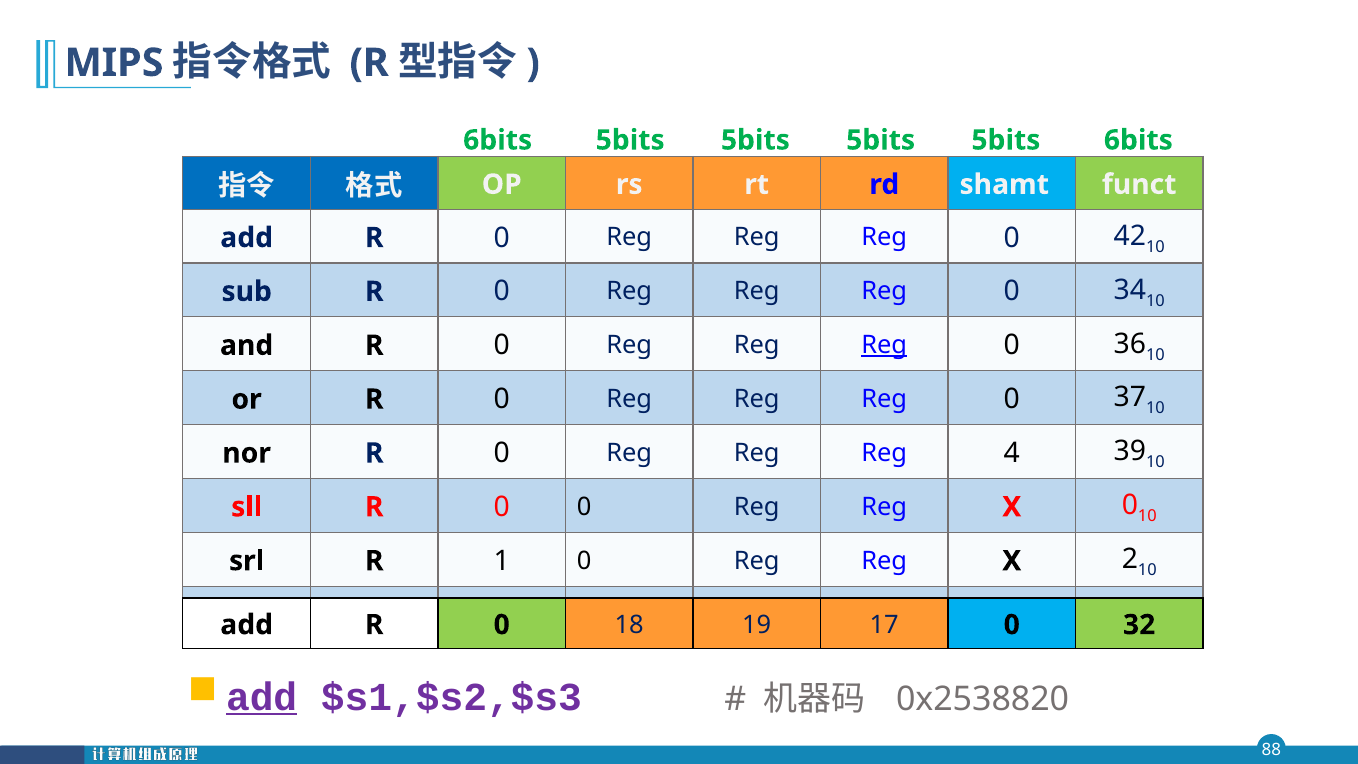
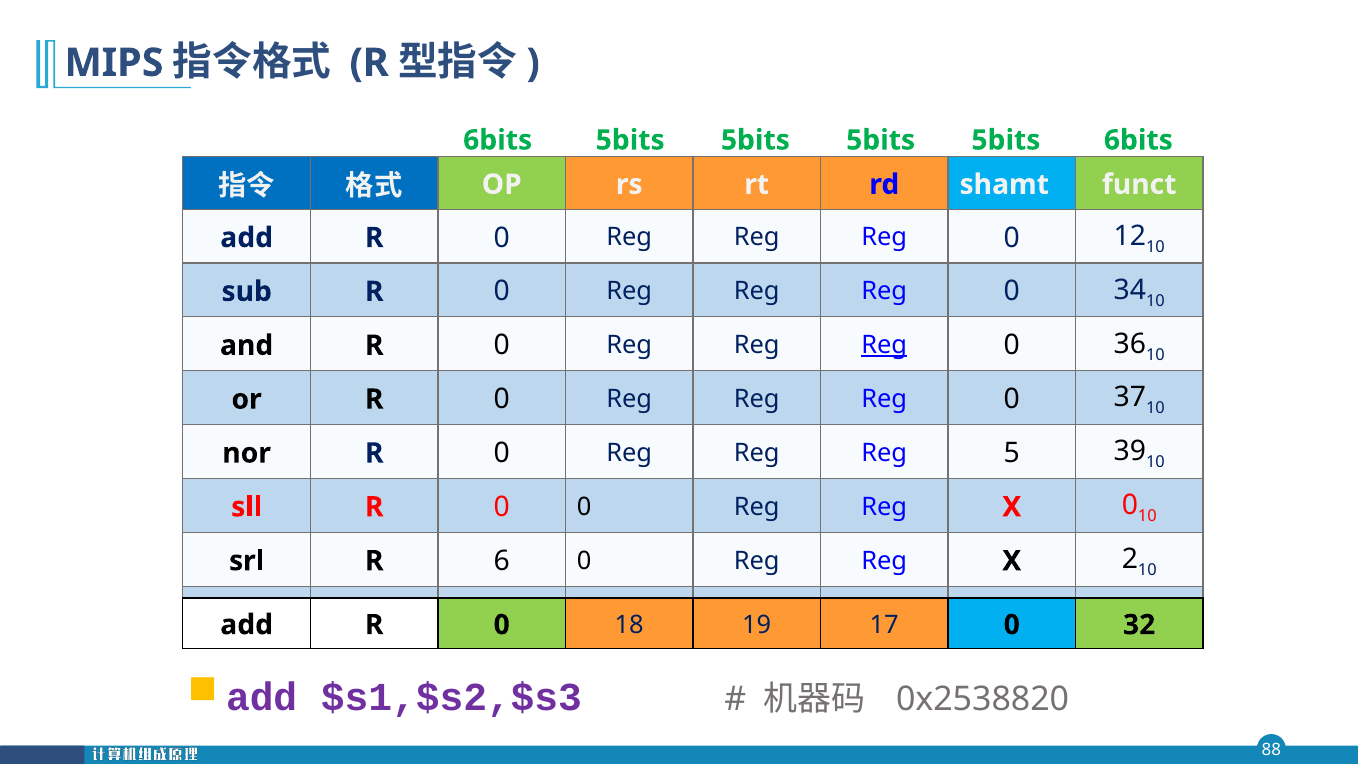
42: 42 -> 12 (1130, 236)
4: 4 -> 5 (1012, 453)
1: 1 -> 6 (502, 561)
add underline: present -> none (262, 697)
